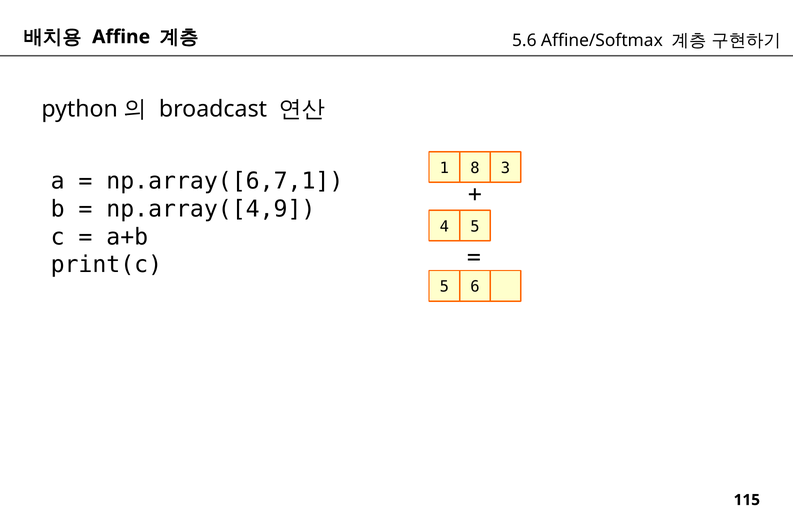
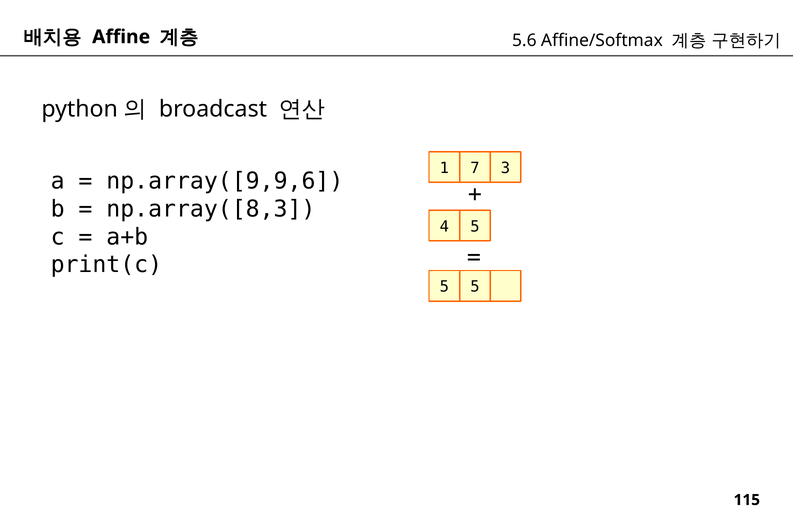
8: 8 -> 7 (475, 168)
np.array([6,7,1: np.array([6,7,1 -> np.array([9,9,6 (225, 181)
np.array([4,9: np.array([4,9 -> np.array([8,3 (211, 209)
5 6: 6 -> 5 (475, 287)
